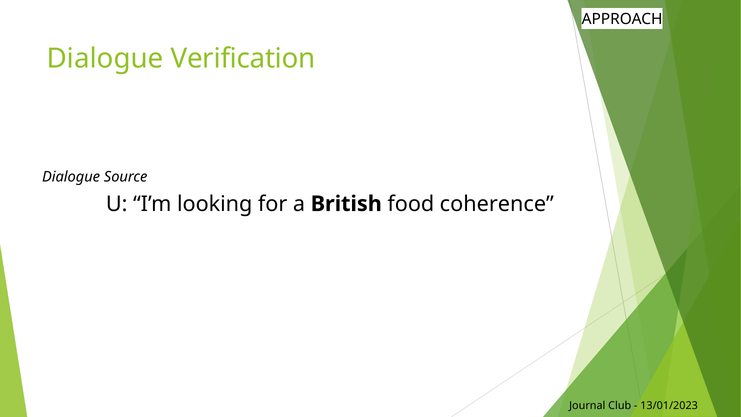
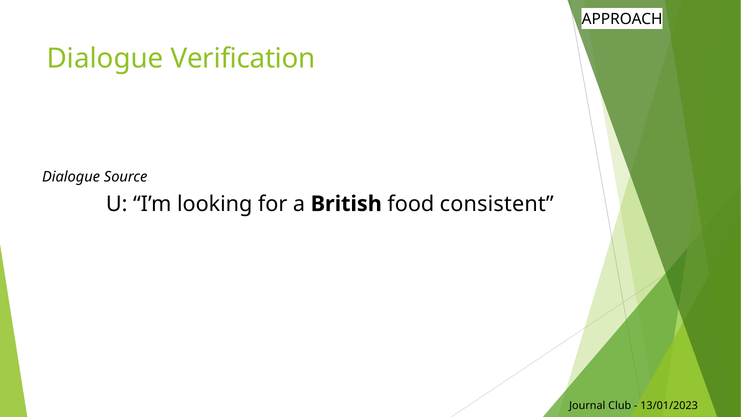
coherence: coherence -> consistent (497, 204)
